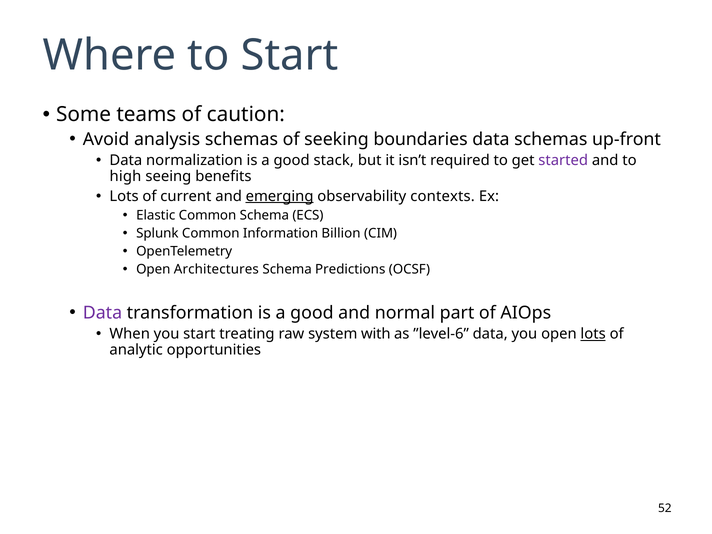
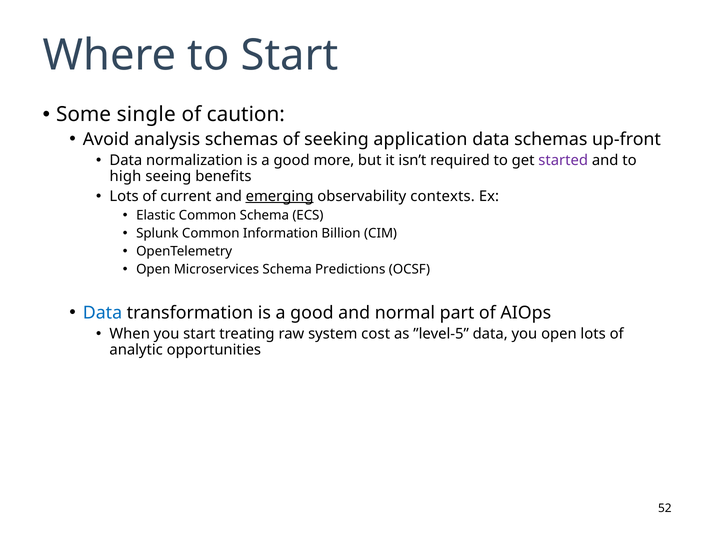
teams: teams -> single (146, 115)
boundaries: boundaries -> application (420, 139)
stack: stack -> more (334, 161)
Architectures: Architectures -> Microservices (216, 269)
Data colour: purple -> blue (102, 313)
with: with -> cost (376, 334)
”level-6: ”level-6 -> ”level-5 (441, 334)
lots underline: present -> none (593, 334)
